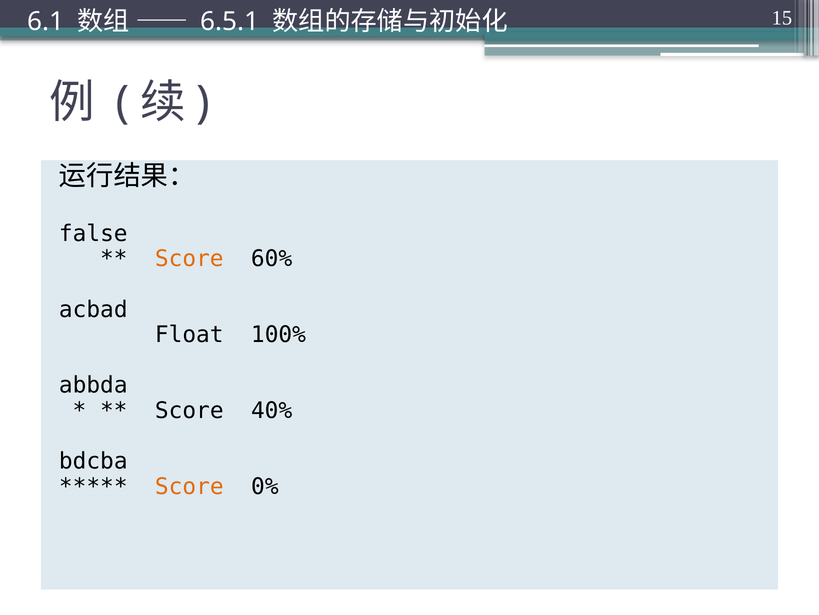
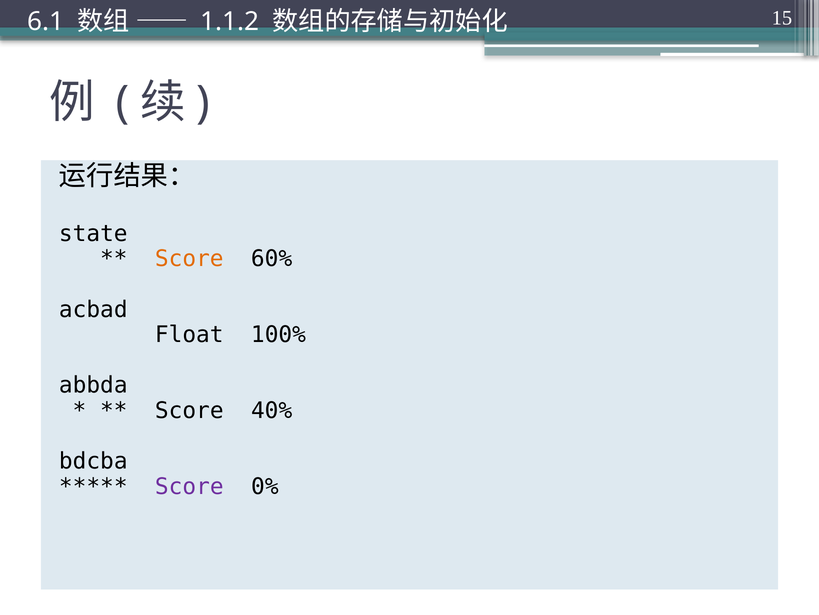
6.5.1: 6.5.1 -> 1.1.2 (230, 22)
false: false -> state (93, 233)
Score colour: orange -> purple (189, 486)
